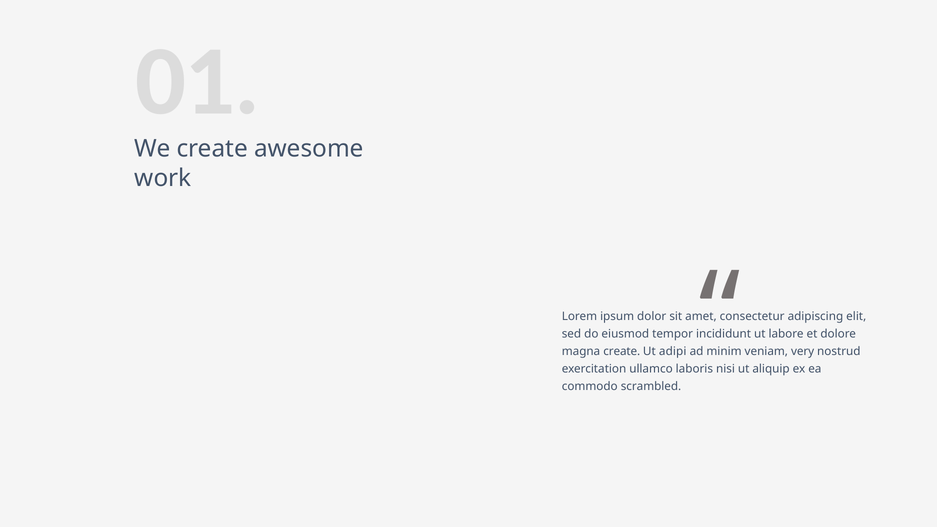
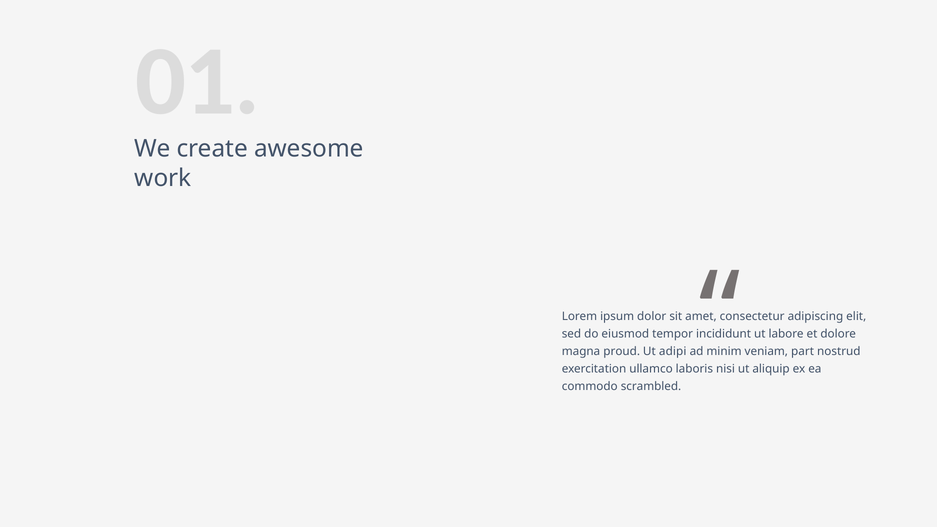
magna create: create -> proud (622, 351)
very: very -> part (803, 351)
